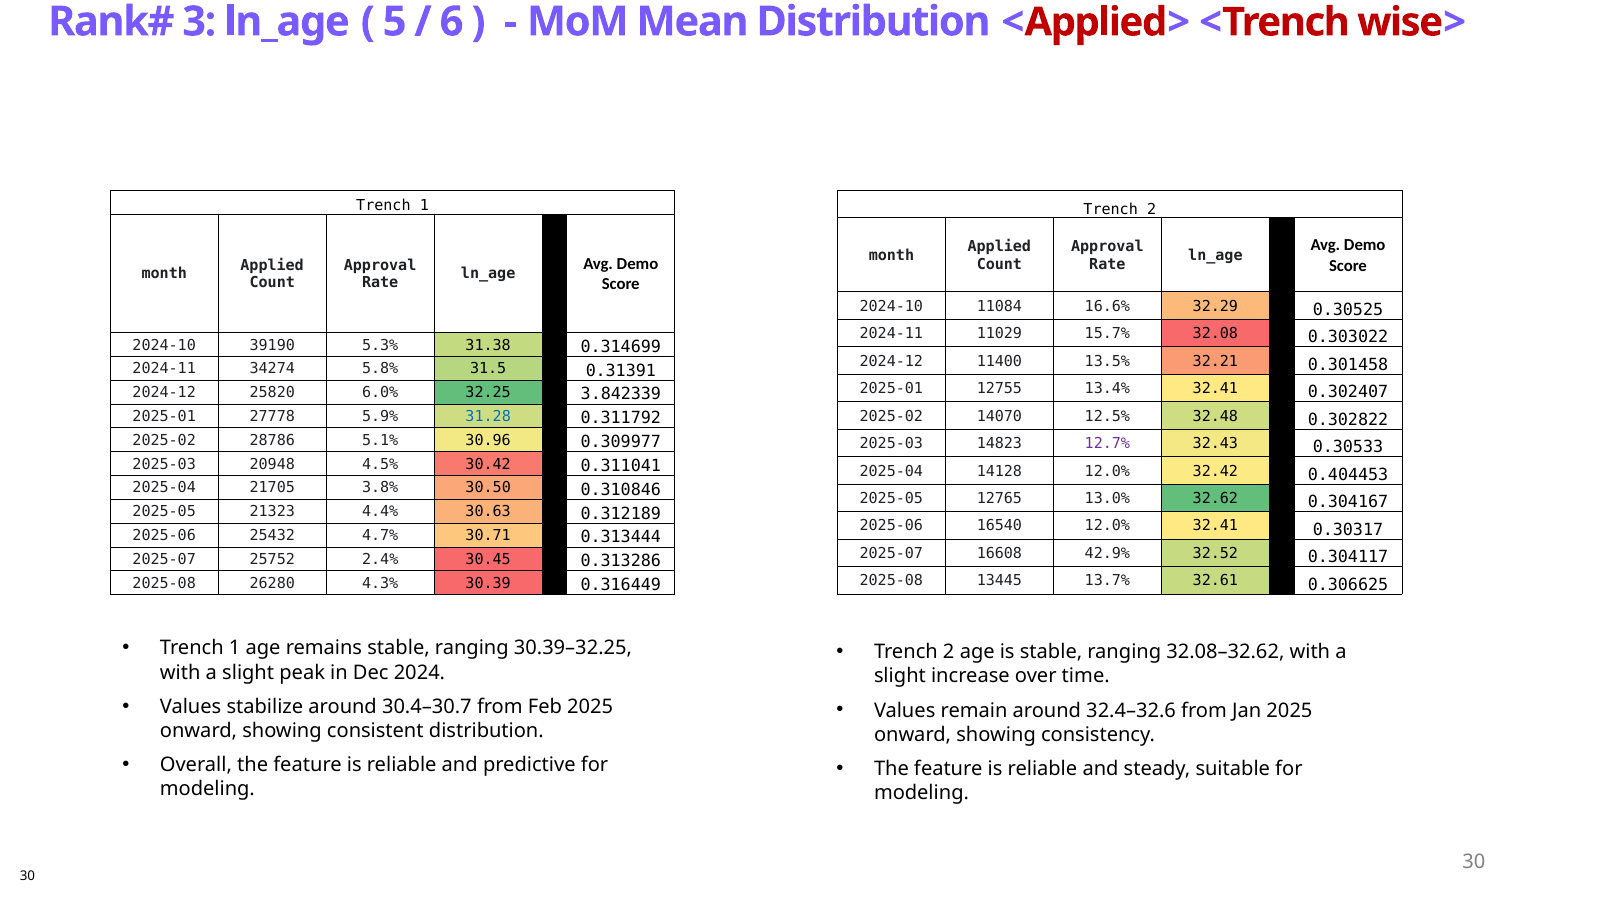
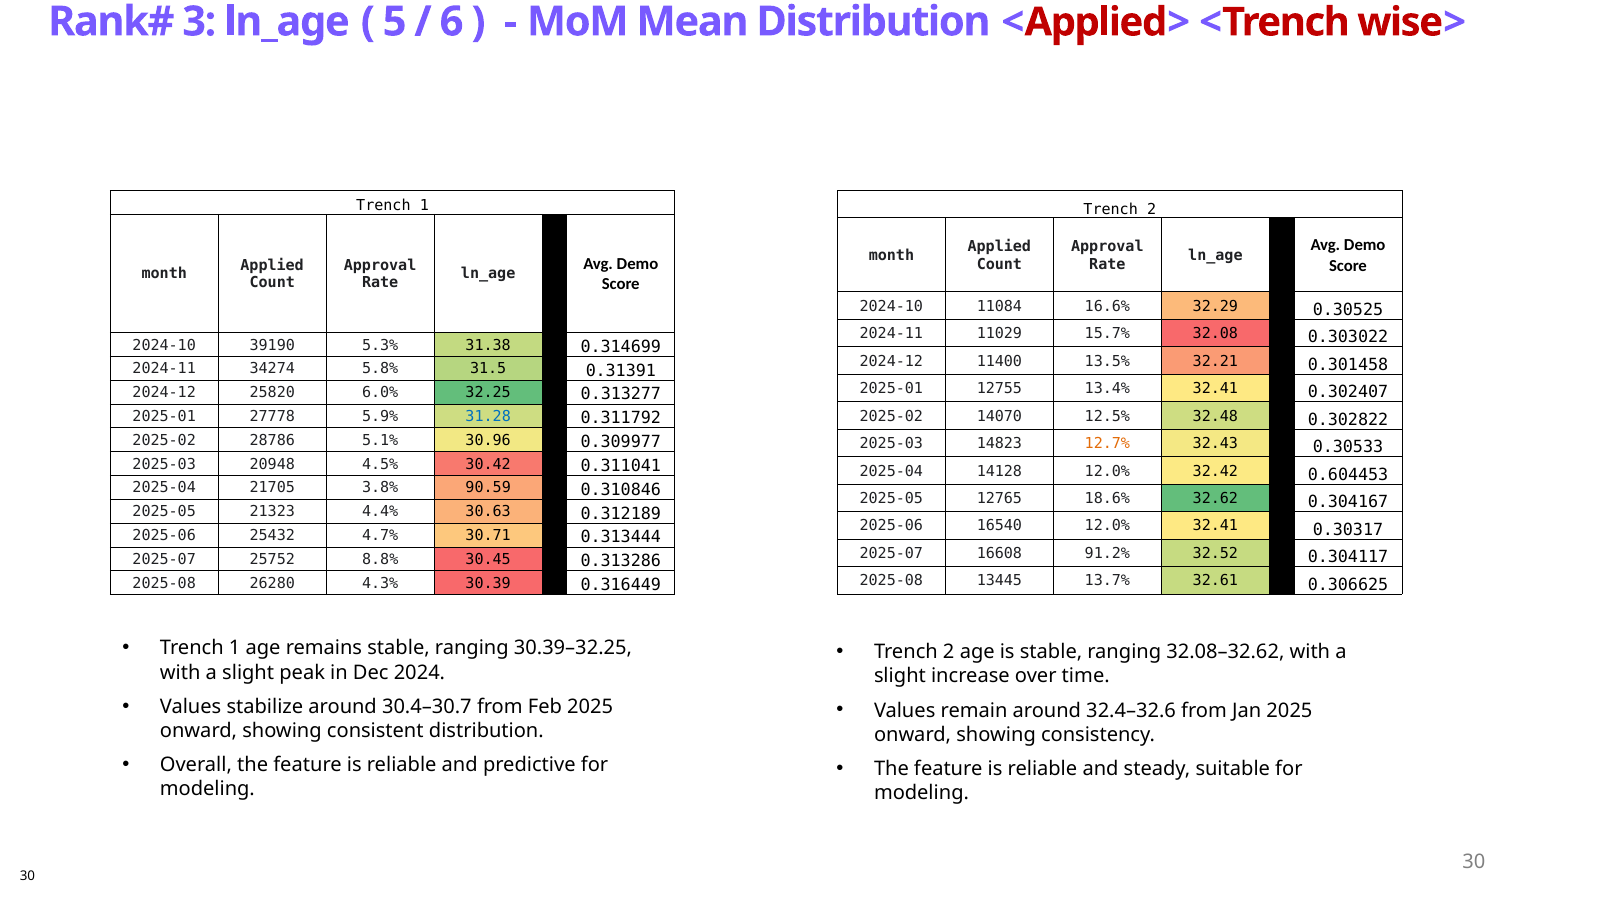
3.842339: 3.842339 -> 0.313277 (621, 395)
12.7% colour: purple -> orange (1107, 444)
0.404453: 0.404453 -> 0.604453 (1348, 475)
30.50: 30.50 -> 90.59 (488, 488)
13.0%: 13.0% -> 18.6% (1107, 499)
42.9%: 42.9% -> 91.2% (1107, 554)
2.4%: 2.4% -> 8.8% (380, 560)
